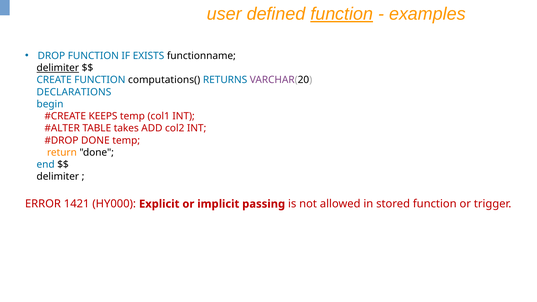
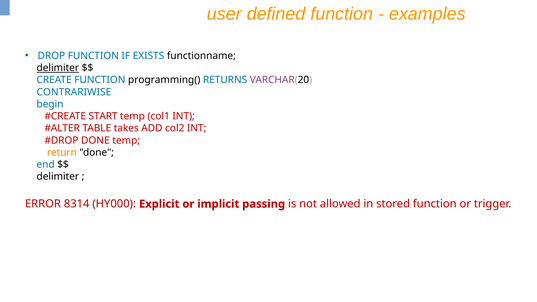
function underline: present -> none (342, 14)
computations(: computations( -> programming( (164, 80)
DECLARATIONS: DECLARATIONS -> CONTRARIWISE (74, 92)
KEEPS: KEEPS -> START (103, 116)
1421: 1421 -> 8314 (77, 204)
